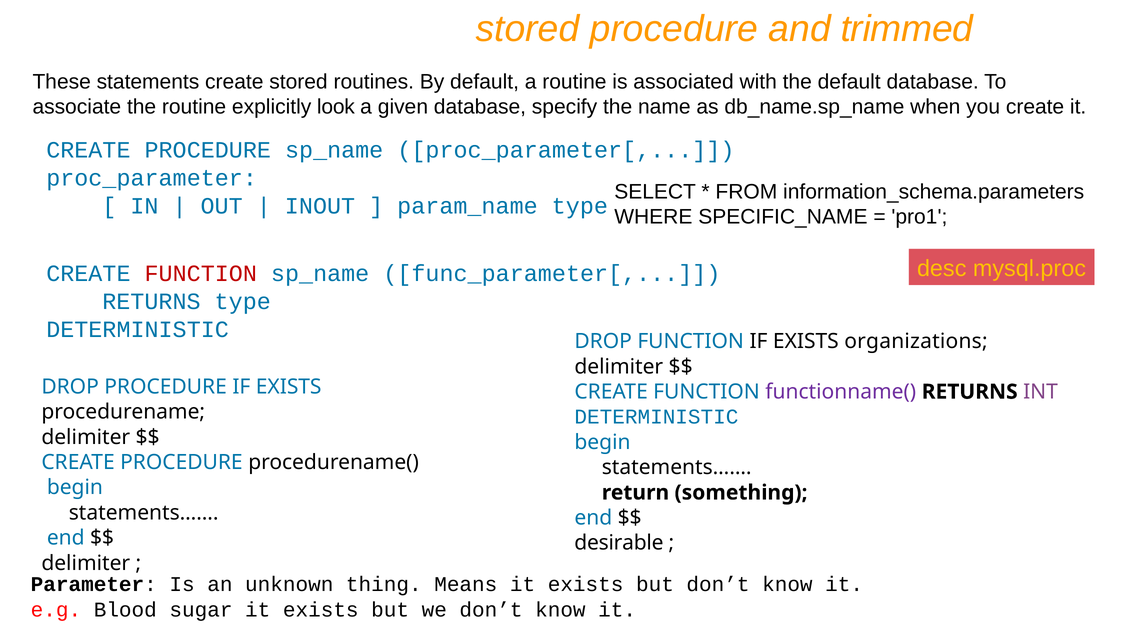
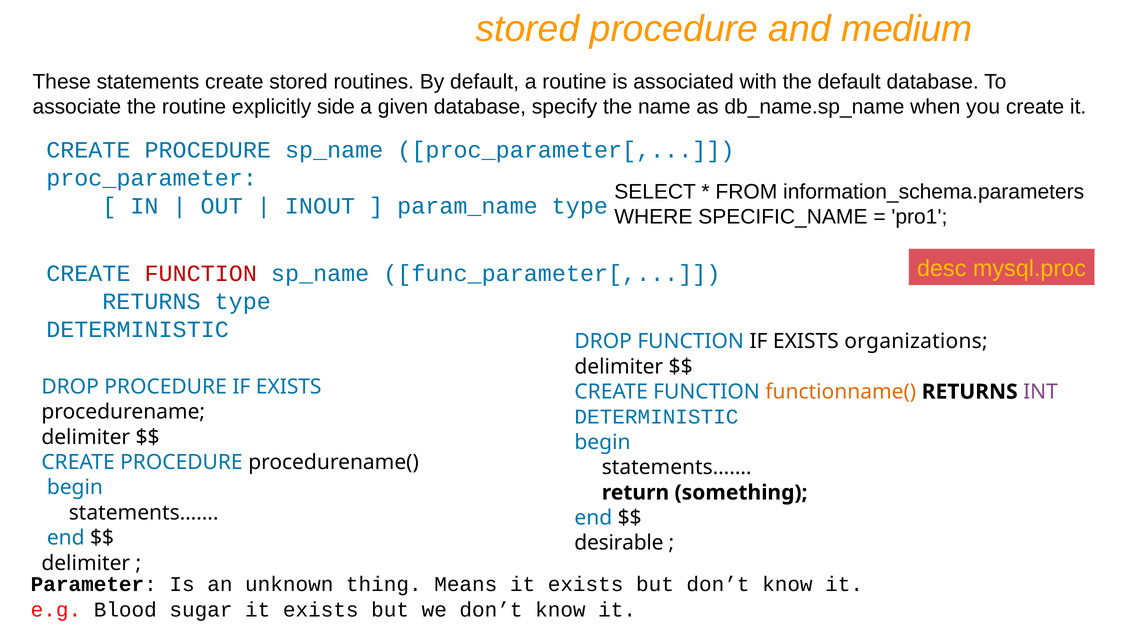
trimmed: trimmed -> medium (907, 29)
look: look -> side (336, 107)
functionname( colour: purple -> orange (841, 392)
